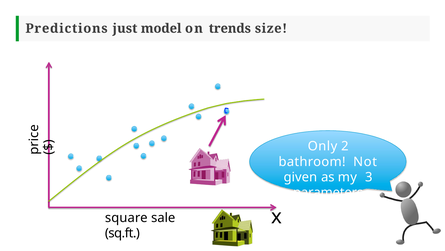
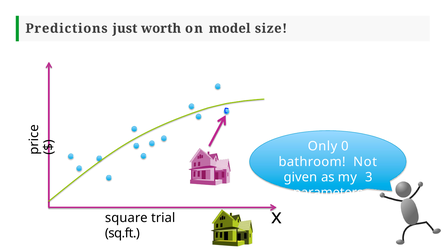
model: model -> worth (161, 28)
trends: trends -> model (230, 28)
2: 2 -> 0 (345, 146)
sale: sale -> trial (163, 217)
